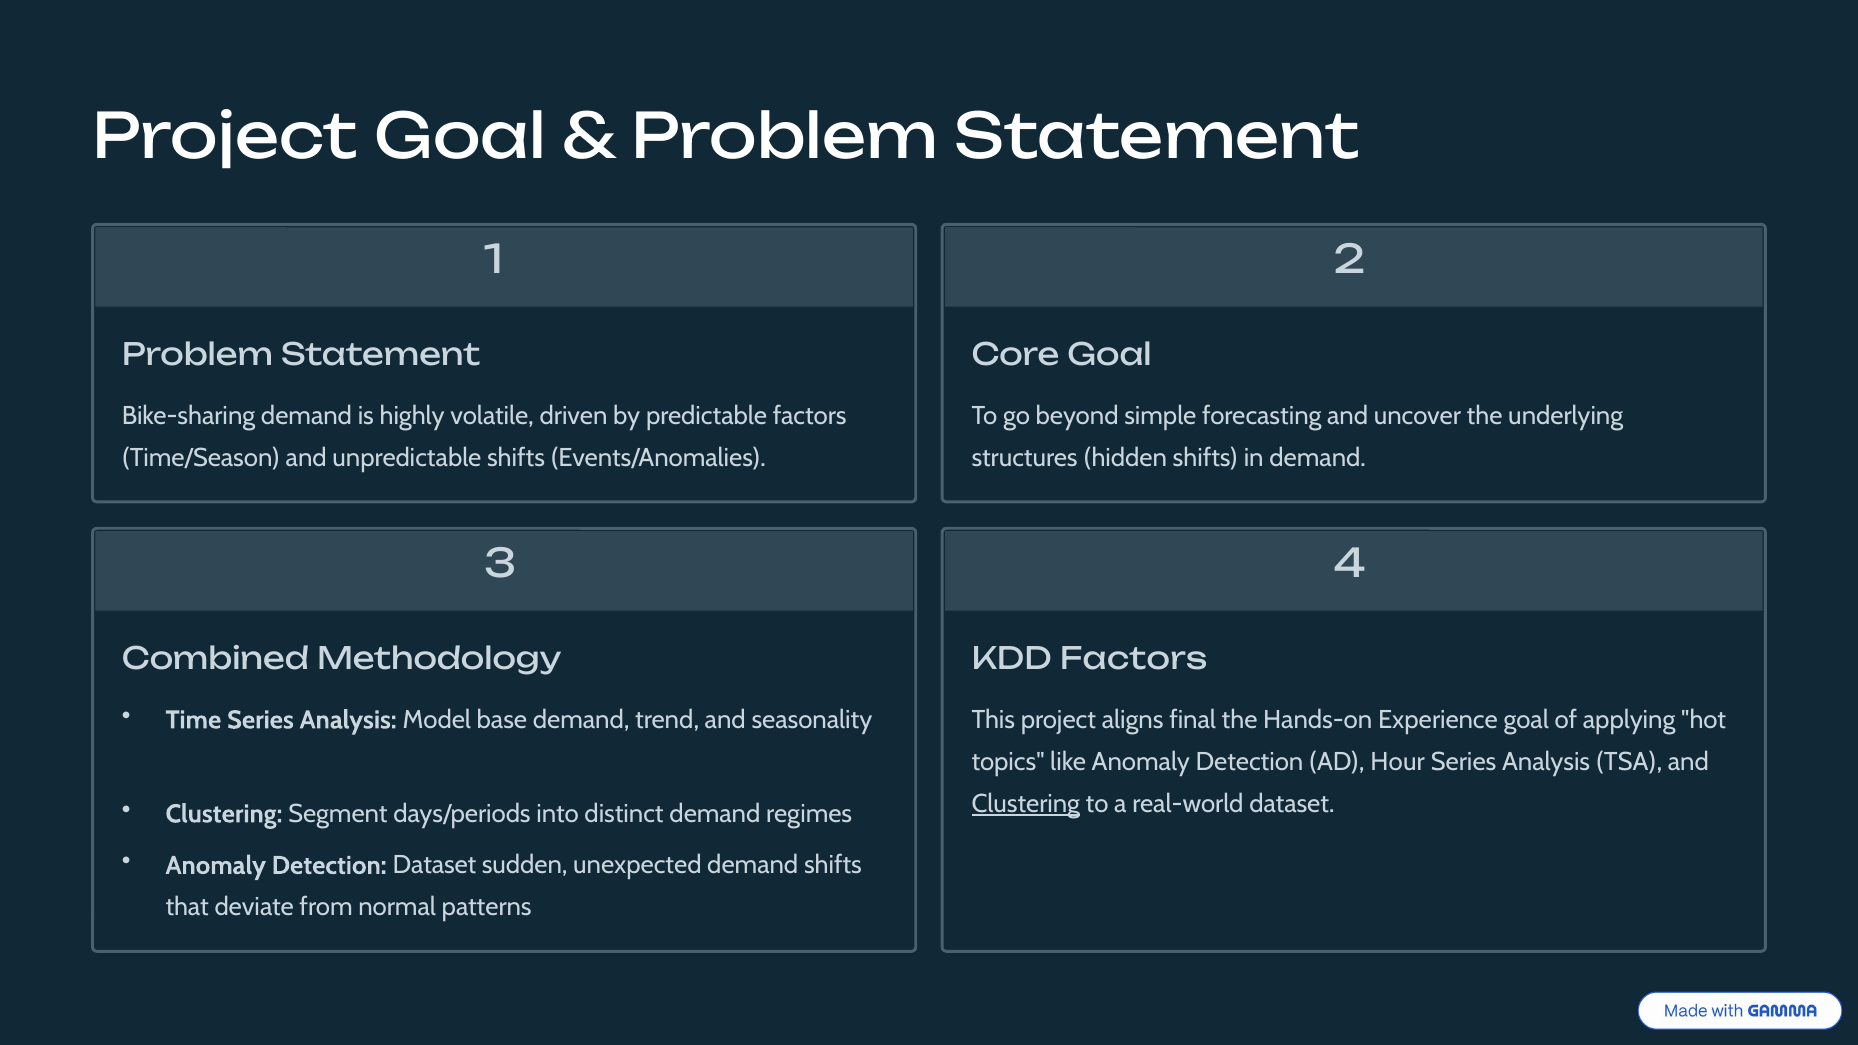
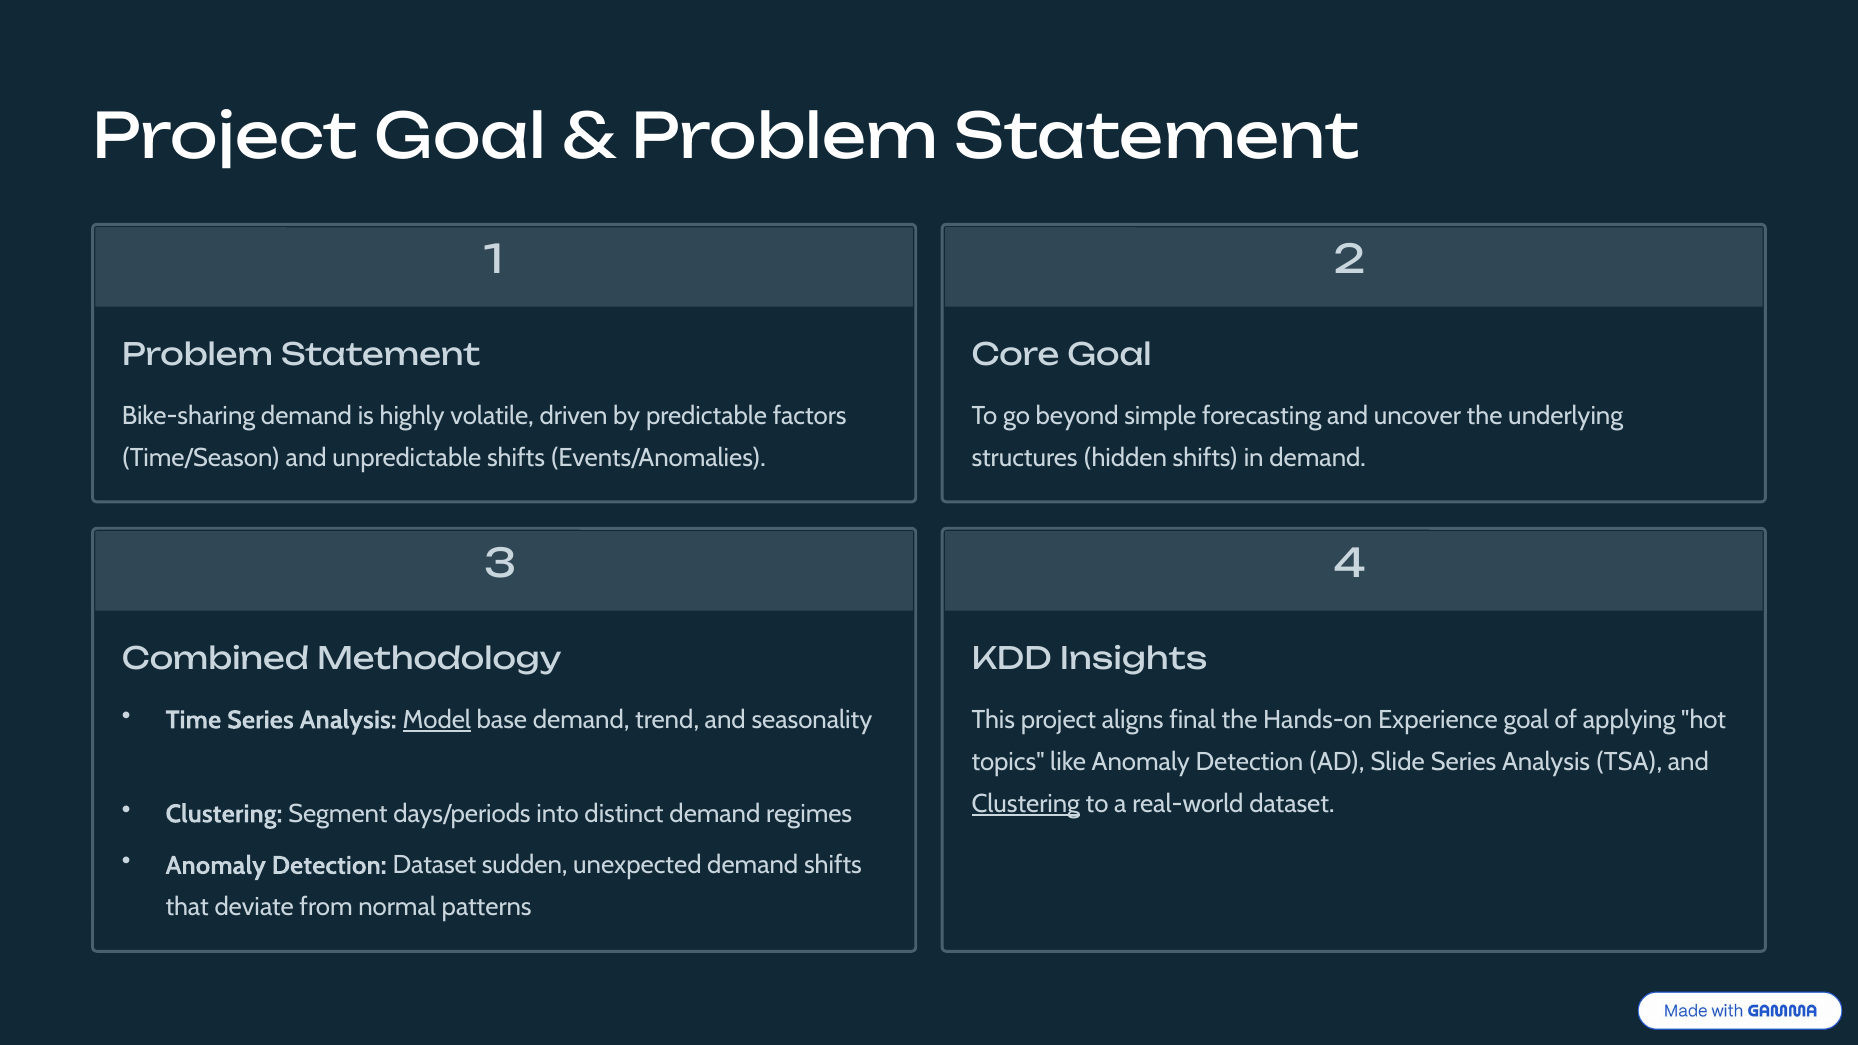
KDD Factors: Factors -> Insights (1134, 660)
Model underline: none -> present (437, 720)
Hour: Hour -> Slide (1398, 762)
